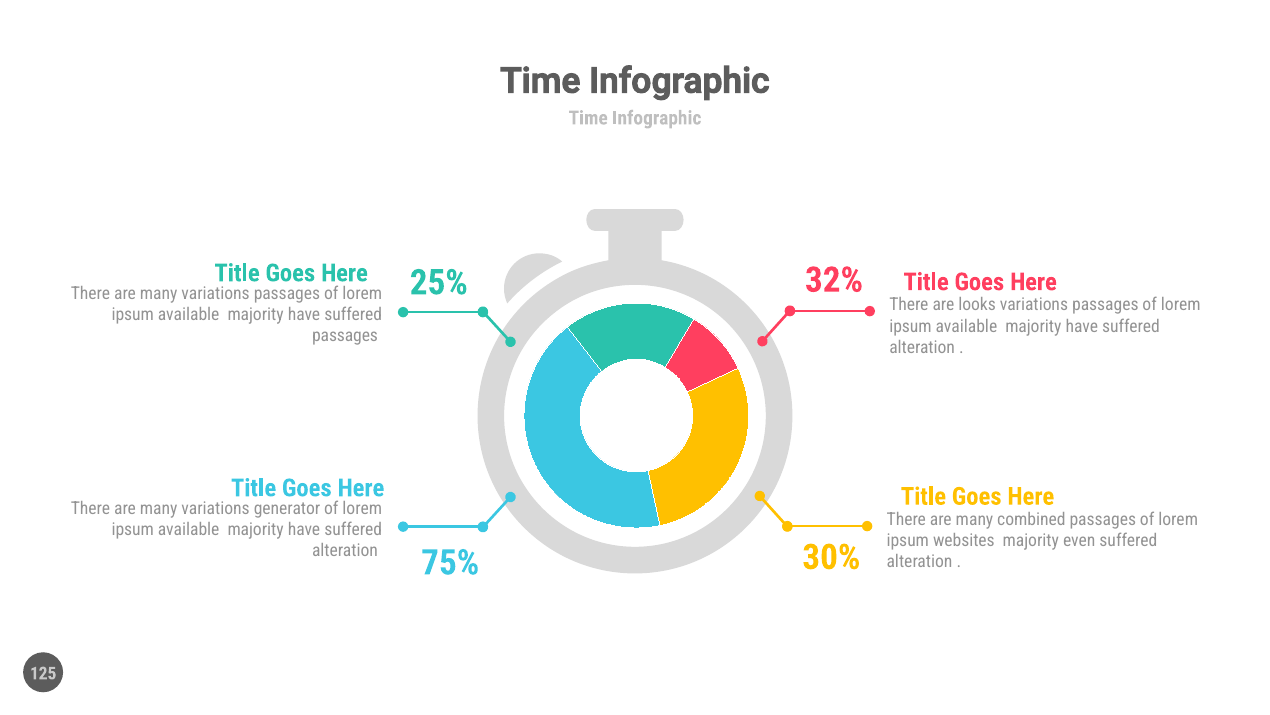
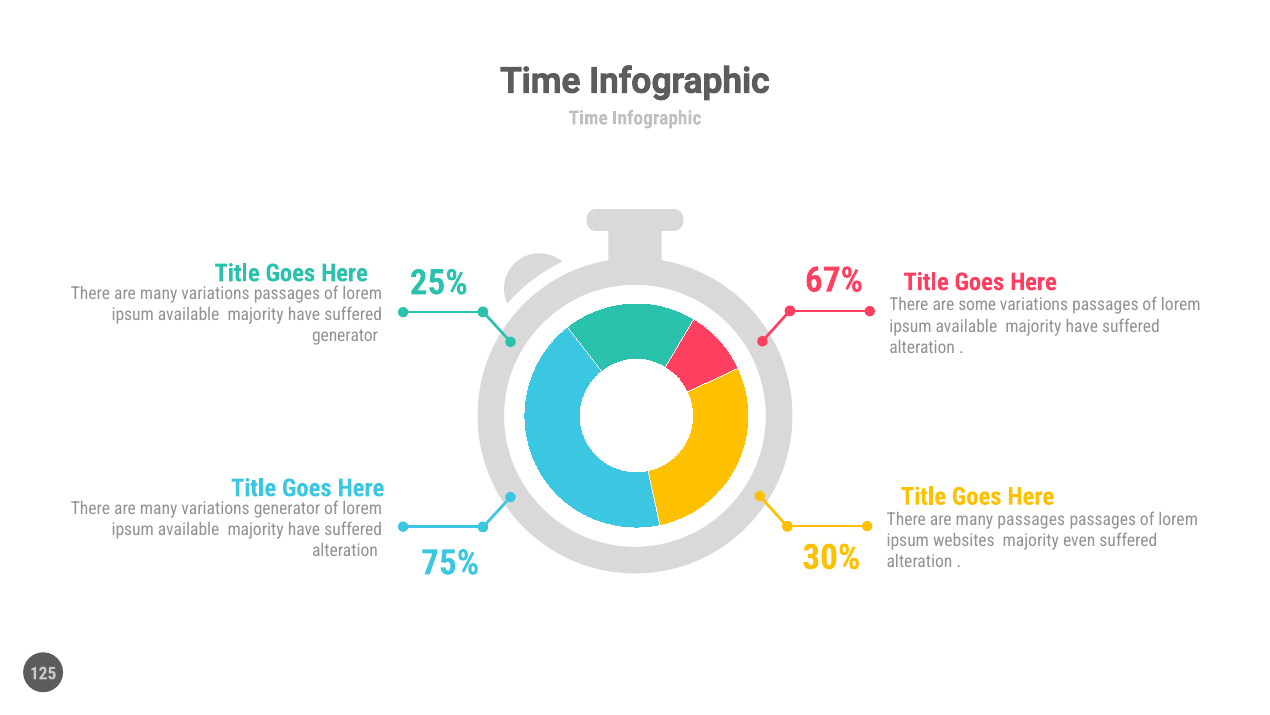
32%: 32% -> 67% (834, 280)
looks: looks -> some (977, 305)
passages: passages -> generator (345, 336)
many combined: combined -> passages (1031, 519)
